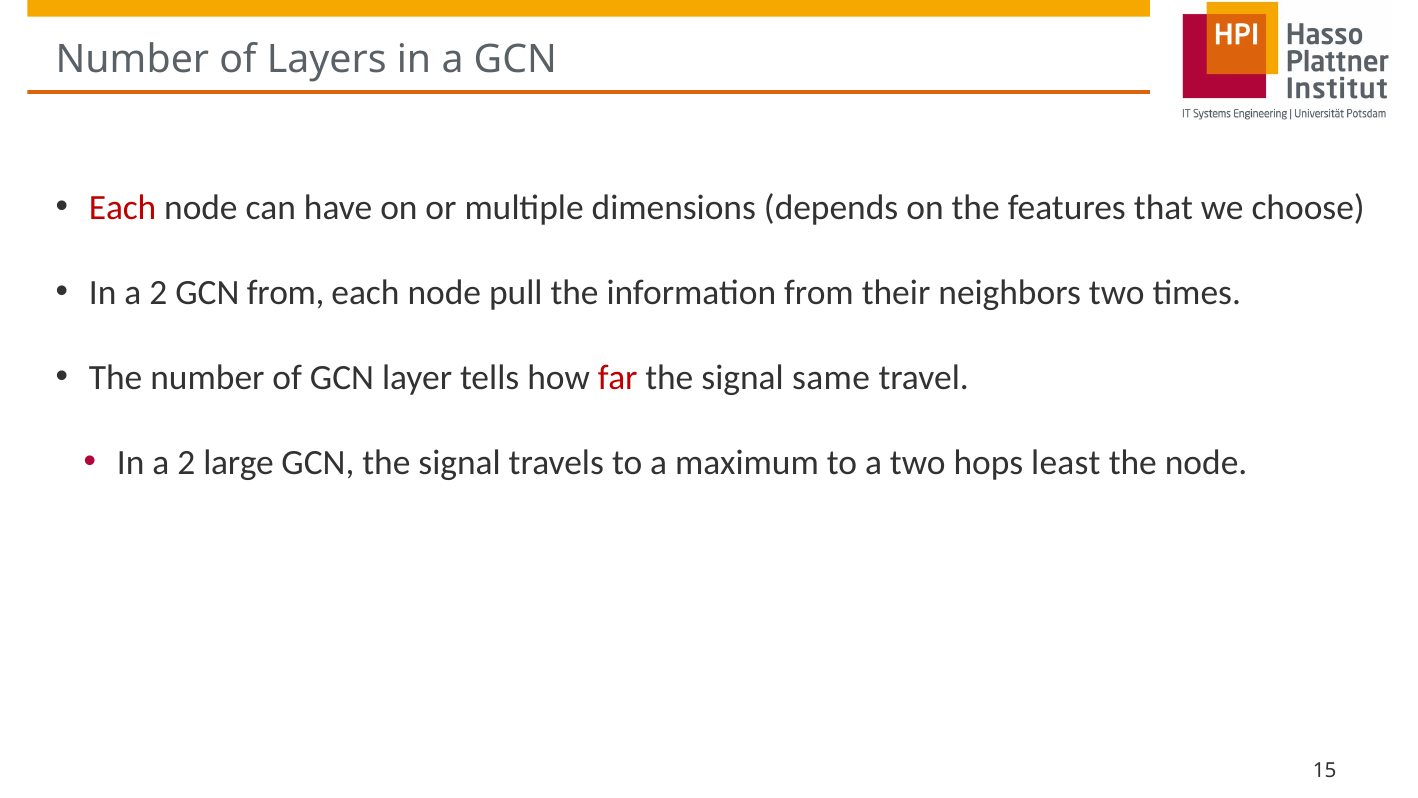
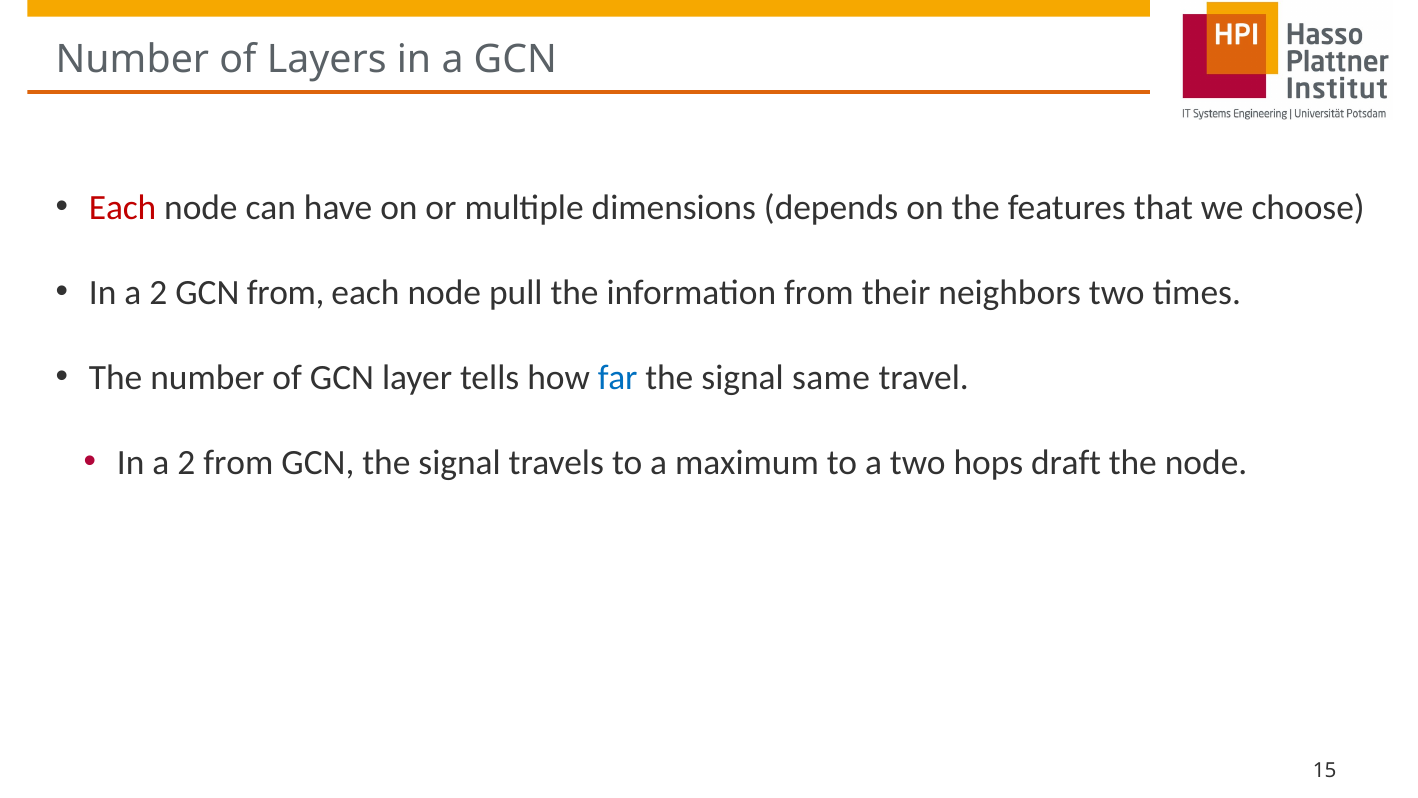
far colour: red -> blue (618, 378)
2 large: large -> from (238, 463)
least: least -> draft (1066, 463)
